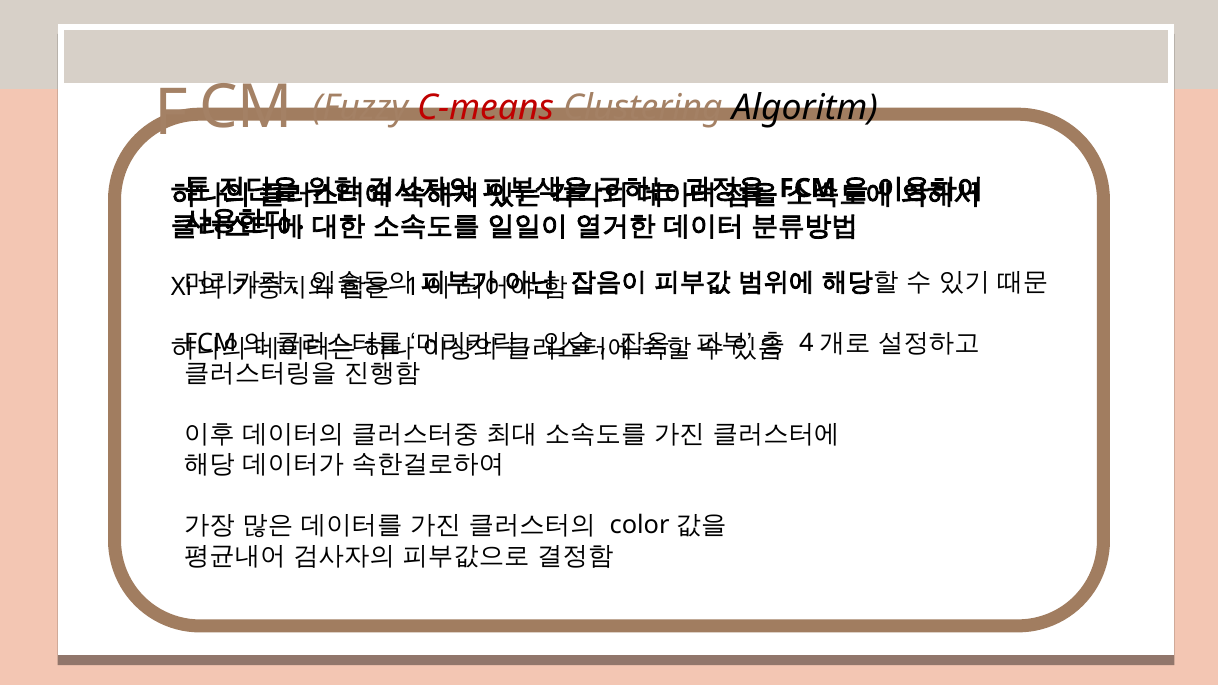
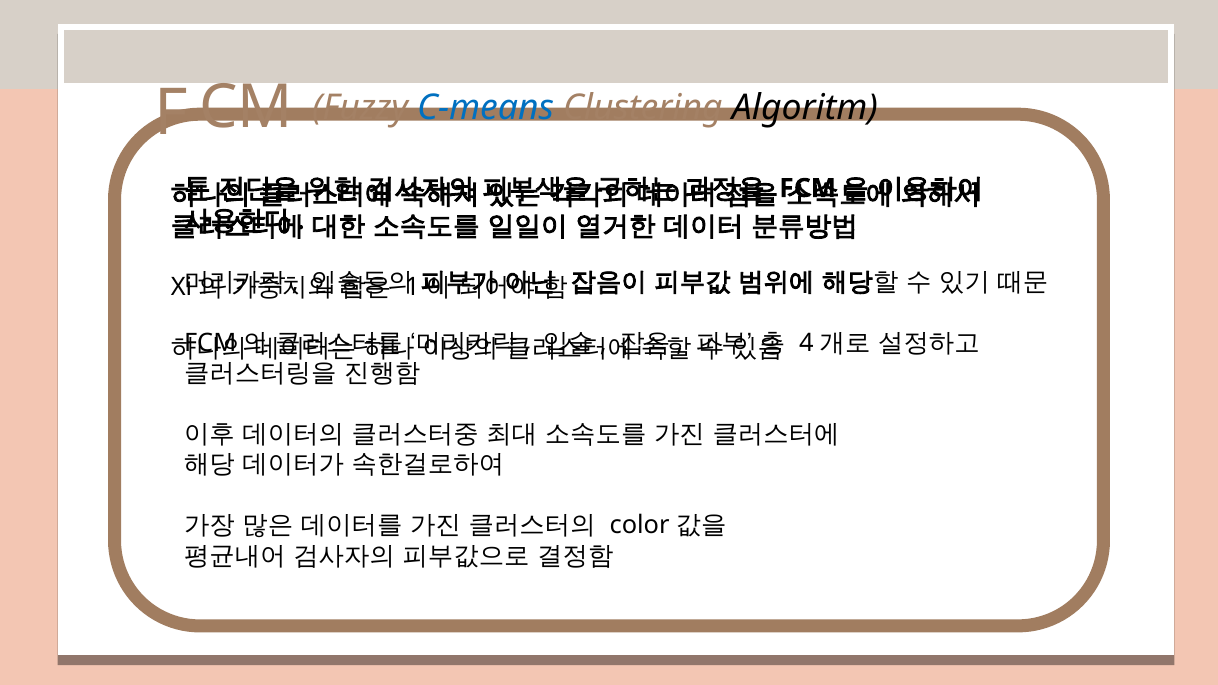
C-means colour: red -> blue (486, 107)
